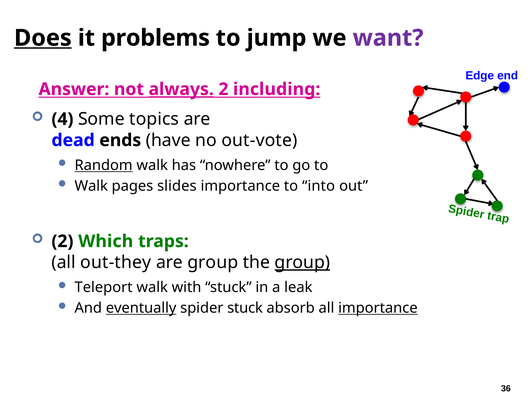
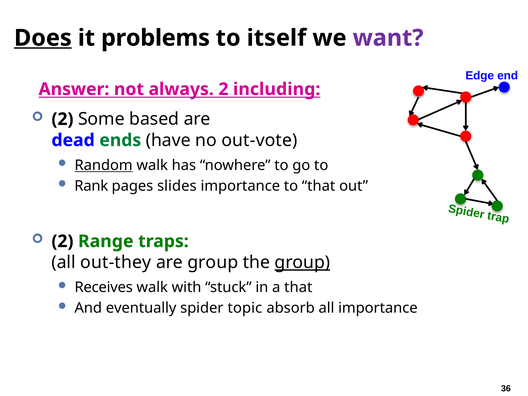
jump: jump -> itself (276, 38)
always underline: present -> none (181, 89)
4: 4 -> 2 (62, 119)
topics: topics -> based (154, 119)
ends colour: black -> green (120, 140)
Walk: Walk -> Rank (91, 186)
to into: into -> that (319, 186)
Which: Which -> Range (106, 241)
Teleport: Teleport -> Receives (104, 287)
a leak: leak -> that (298, 287)
eventually underline: present -> none (141, 308)
spider stuck: stuck -> topic (245, 308)
importance underline: present -> none (378, 308)
